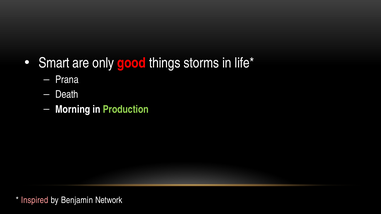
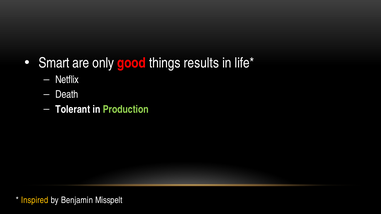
storms: storms -> results (201, 63)
Prana: Prana -> Netflix (67, 80)
Morning: Morning -> Tolerant (73, 109)
Inspired colour: pink -> yellow (35, 201)
Network: Network -> Misspelt (109, 201)
